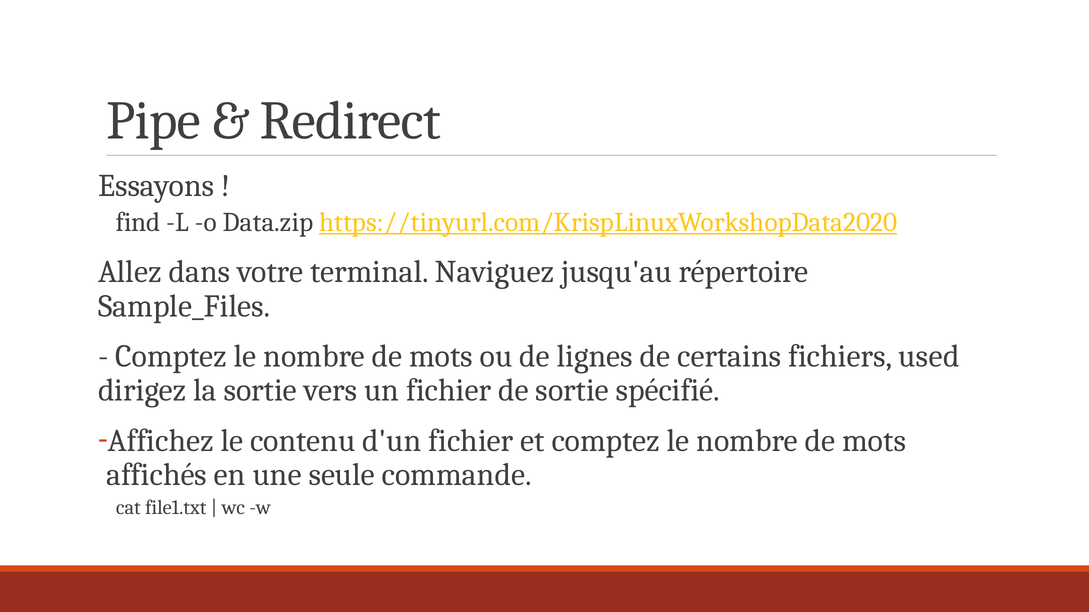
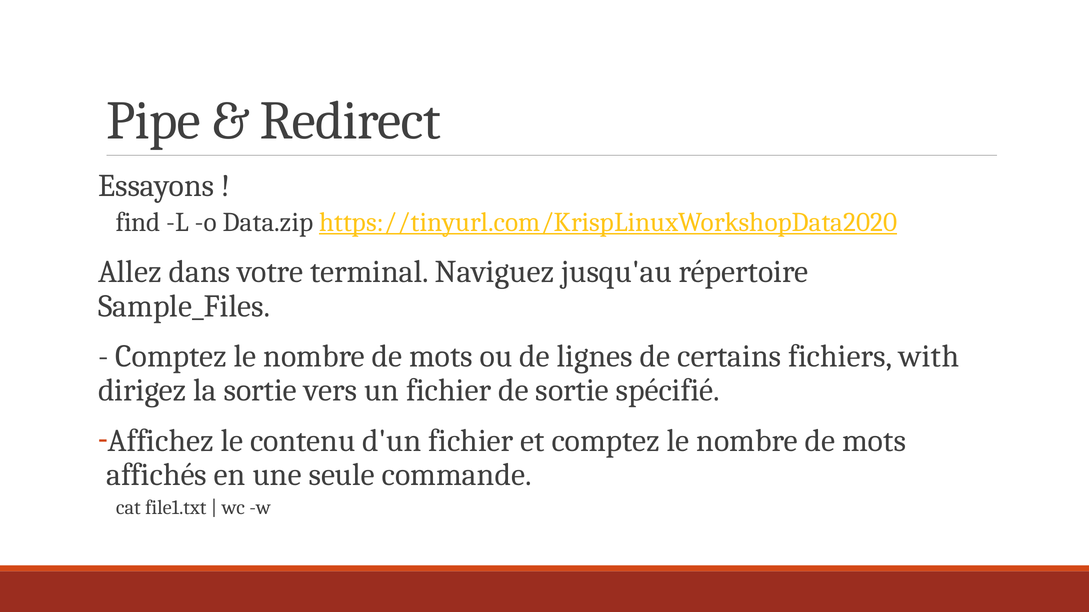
used: used -> with (929, 357)
